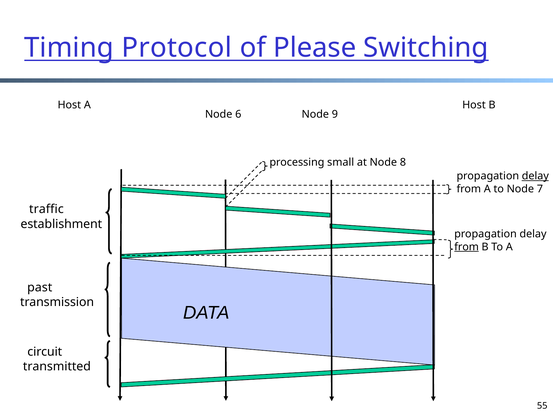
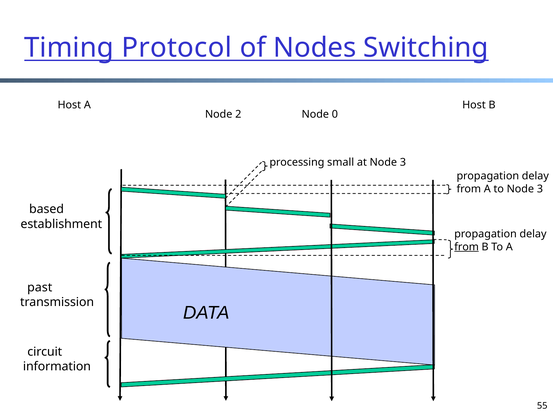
Please: Please -> Nodes (315, 48)
6: 6 -> 2 (238, 114)
9: 9 -> 0 (335, 114)
at Node 8: 8 -> 3 (403, 162)
delay underline: present -> none (535, 176)
to Node 7: 7 -> 3 (540, 189)
traffic: traffic -> based (47, 209)
transmitted: transmitted -> information (57, 367)
